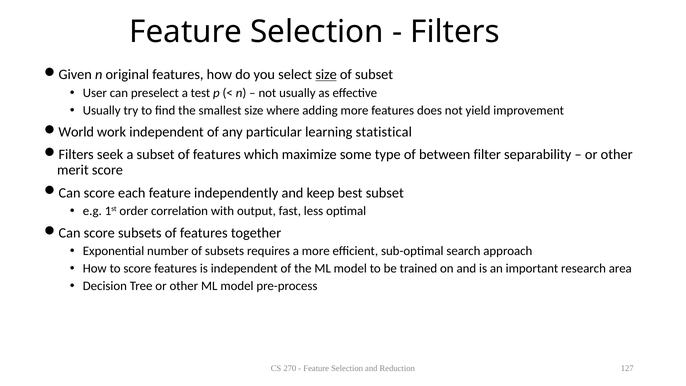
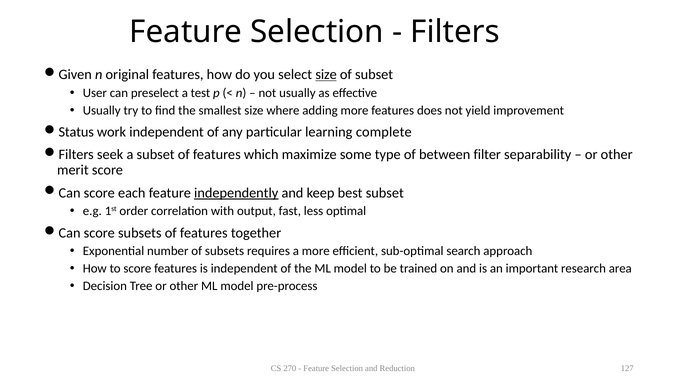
World: World -> Status (76, 132)
statistical: statistical -> complete (384, 132)
independently underline: none -> present (236, 193)
